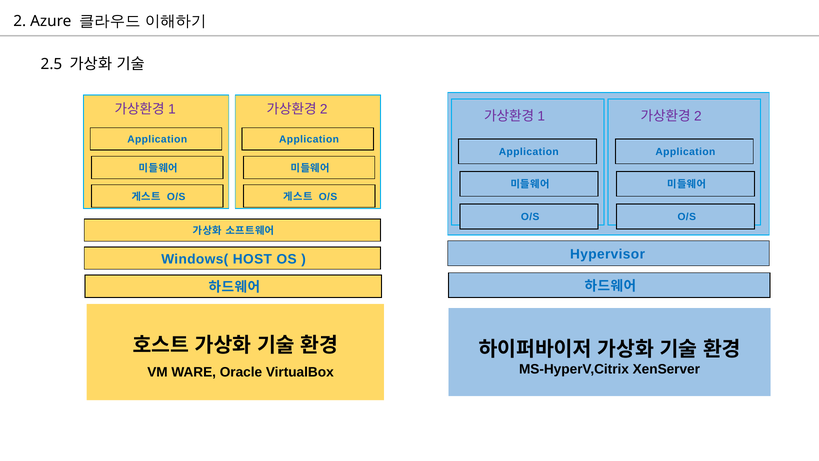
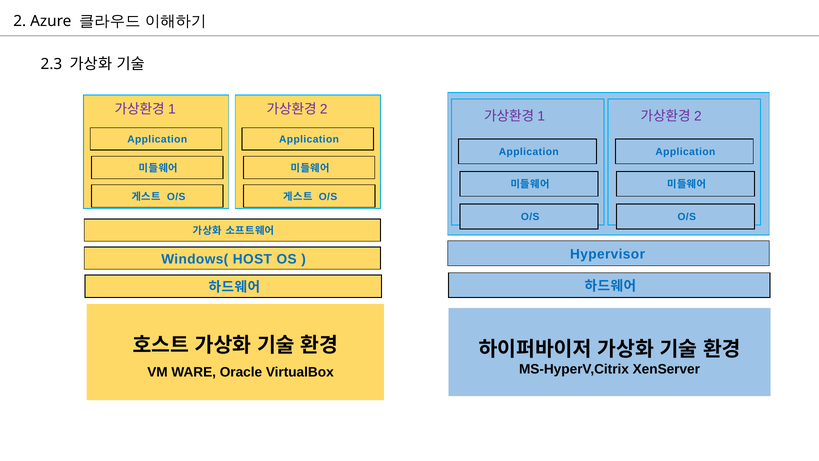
2.5: 2.5 -> 2.3 (51, 64)
